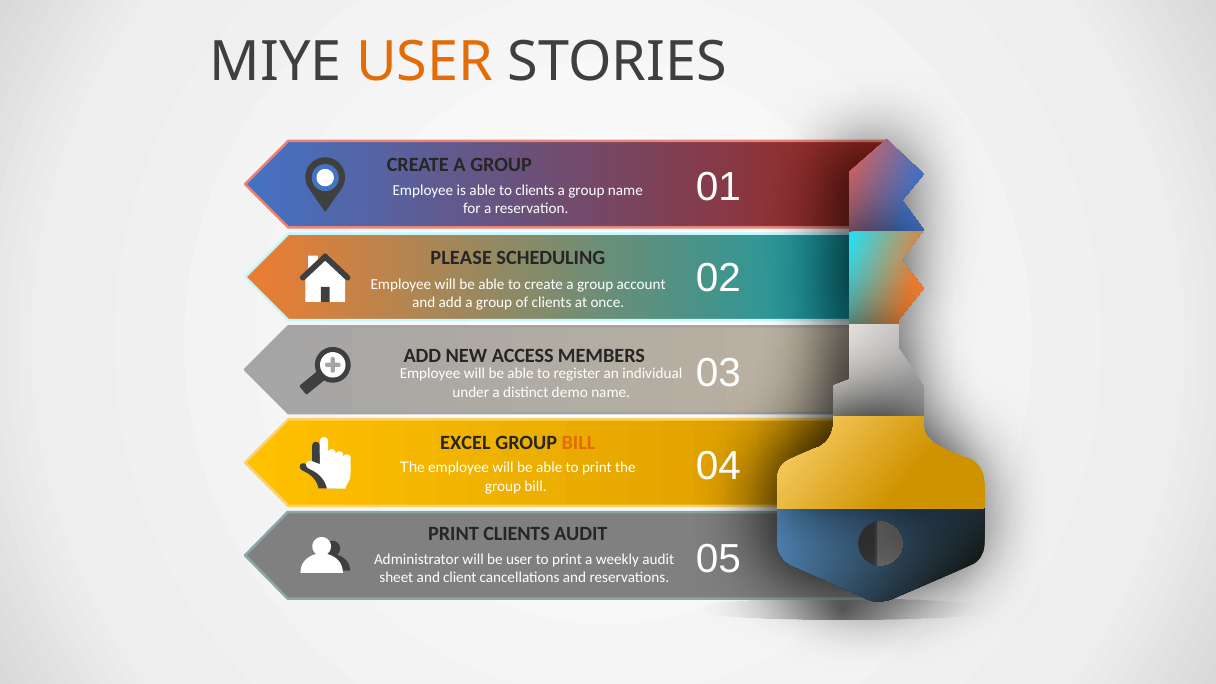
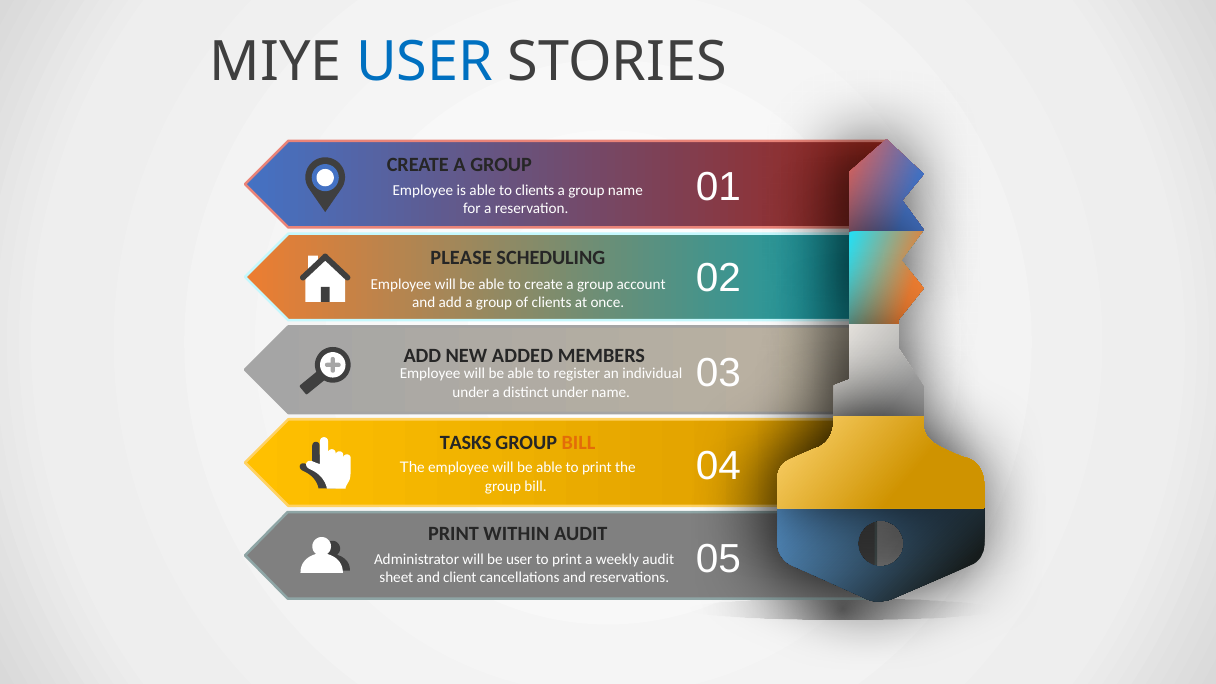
USER colour: orange -> blue (425, 63)
ACCESS: ACCESS -> ADDED (522, 356)
distinct demo: demo -> under (570, 392)
EXCEL: EXCEL -> TASKS (466, 443)
PRINT CLIENTS: CLIENTS -> WITHIN (516, 534)
